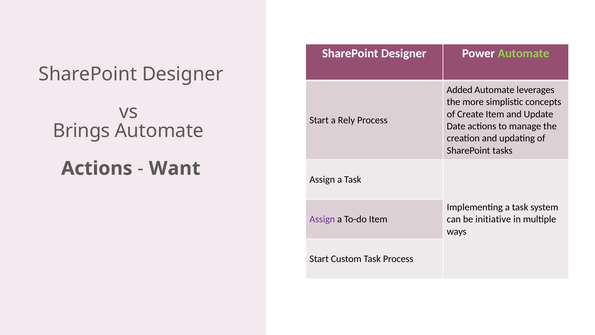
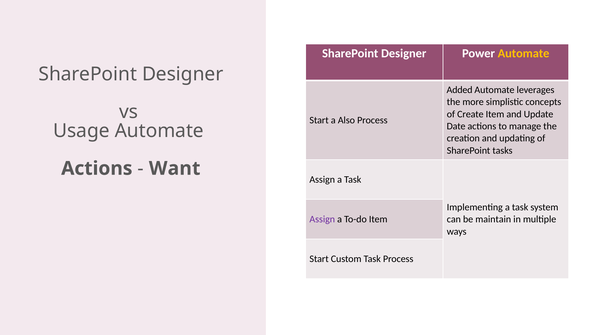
Automate colour: light green -> yellow (524, 53)
Rely: Rely -> Also (346, 120)
Brings: Brings -> Usage (81, 131)
initiative: initiative -> maintain (493, 219)
